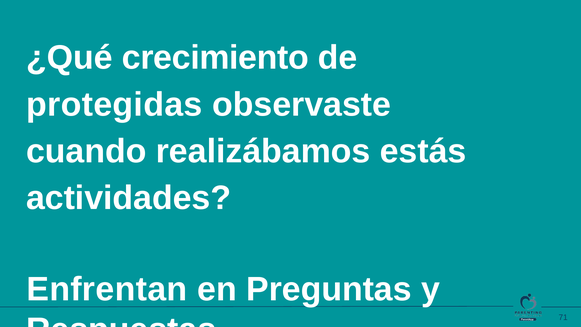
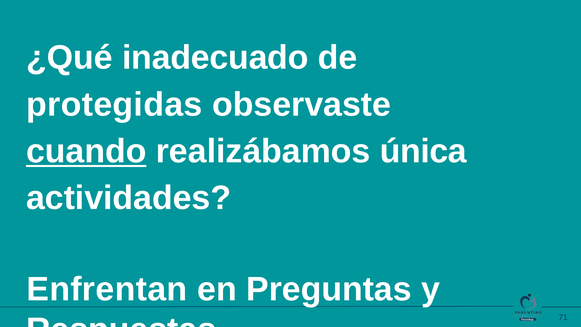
crecimiento: crecimiento -> inadecuado (215, 58)
cuando underline: none -> present (86, 151)
estás: estás -> única (423, 151)
